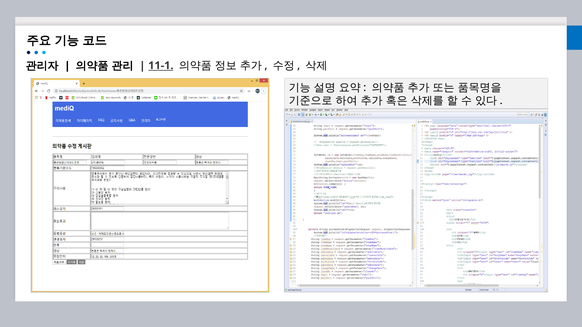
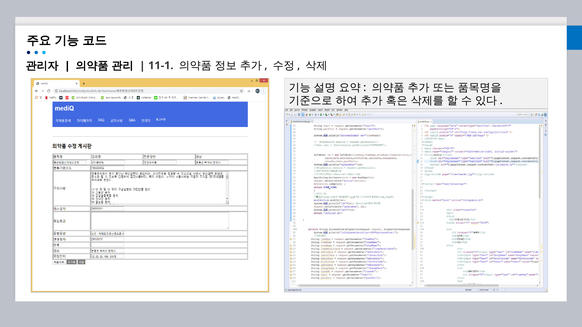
11-1 underline: present -> none (161, 66)
